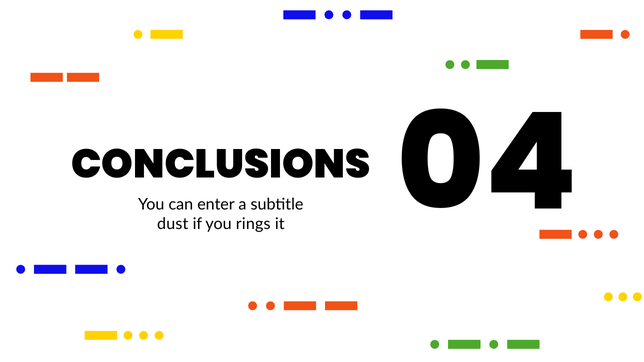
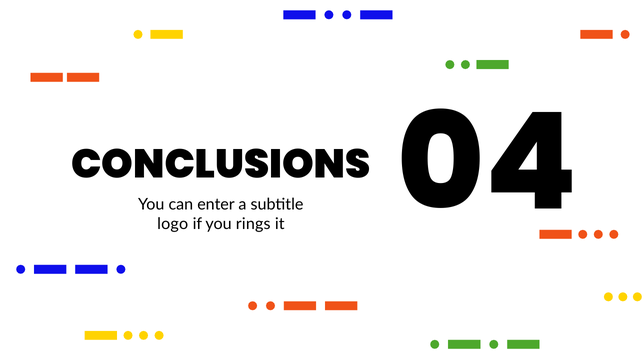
dust: dust -> logo (173, 224)
